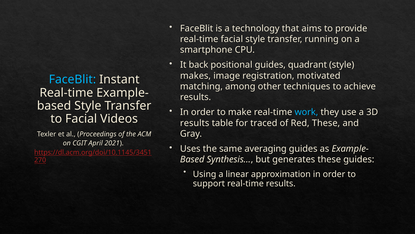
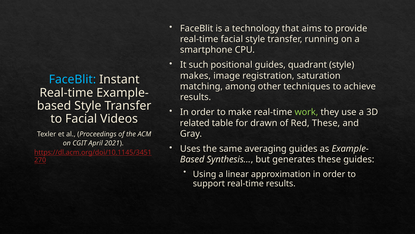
back: back -> such (199, 65)
motivated: motivated -> saturation (319, 76)
work colour: light blue -> light green (306, 112)
results: results -> related (195, 123)
traced: traced -> drawn (264, 123)
